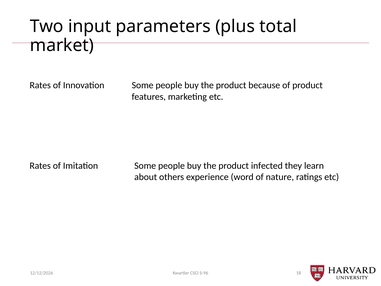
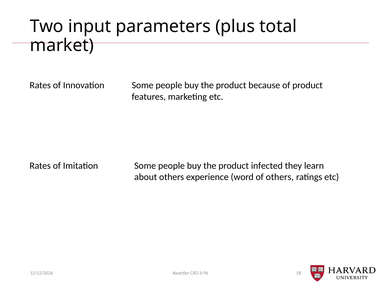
of nature: nature -> others (280, 177)
